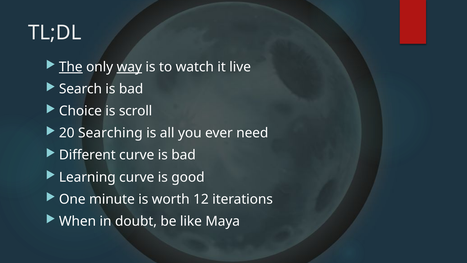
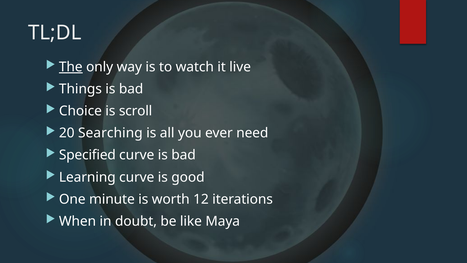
way underline: present -> none (129, 67)
Search: Search -> Things (80, 89)
Different: Different -> Specified (87, 155)
